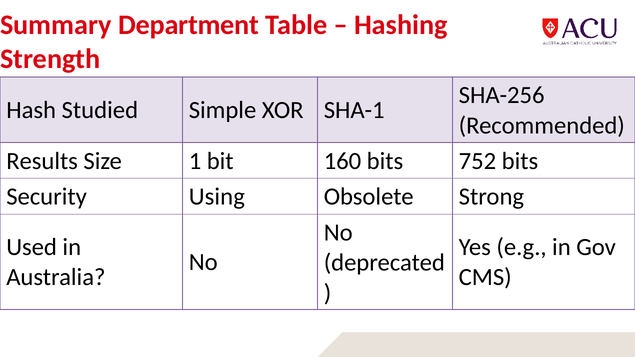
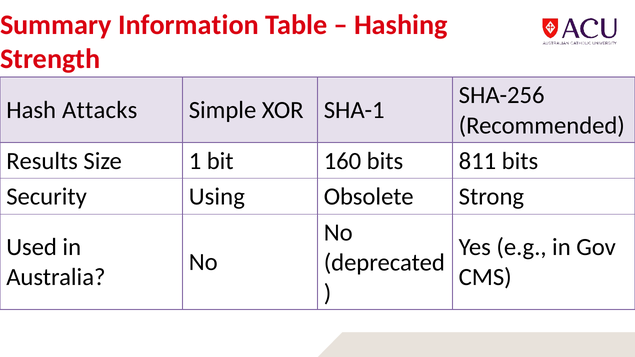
Department: Department -> Information (189, 25)
Studied: Studied -> Attacks (100, 110)
752: 752 -> 811 (477, 161)
